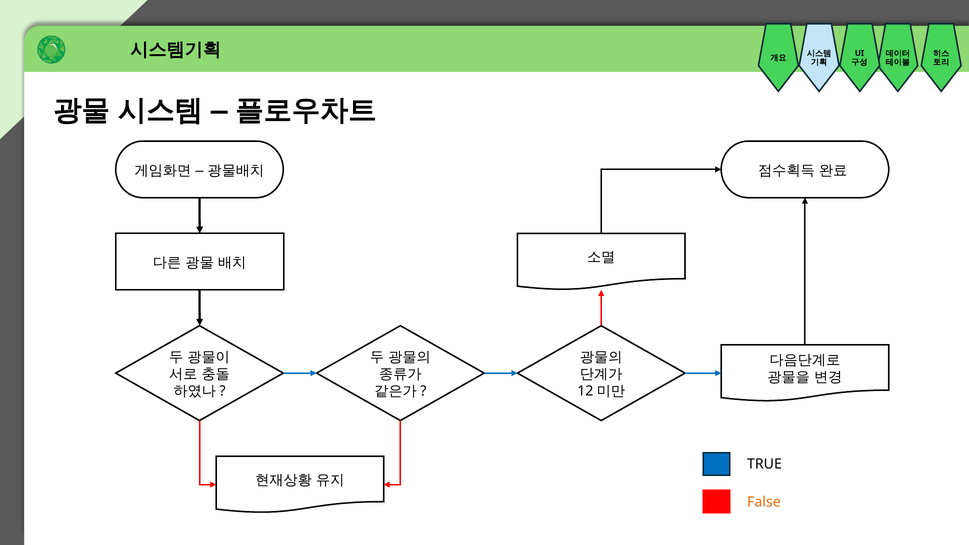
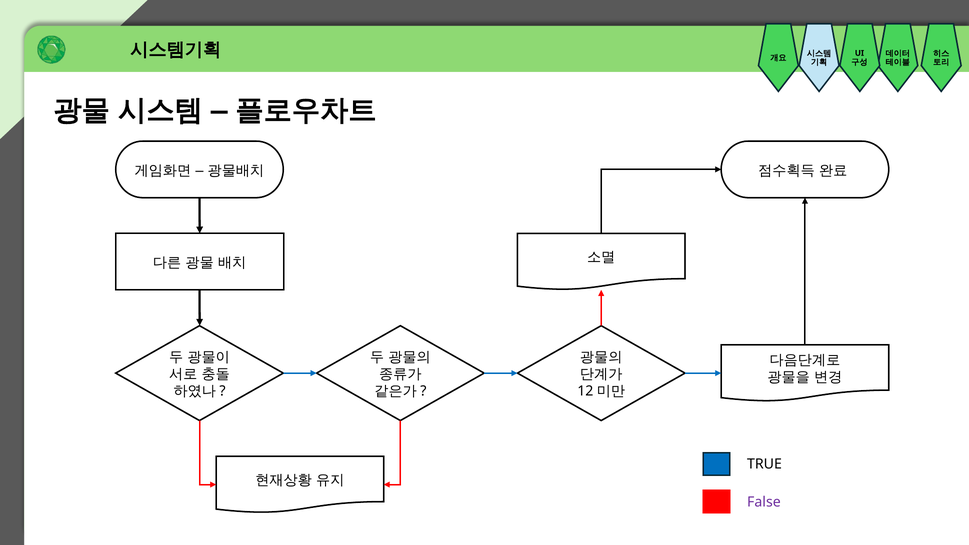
False colour: orange -> purple (764, 502)
